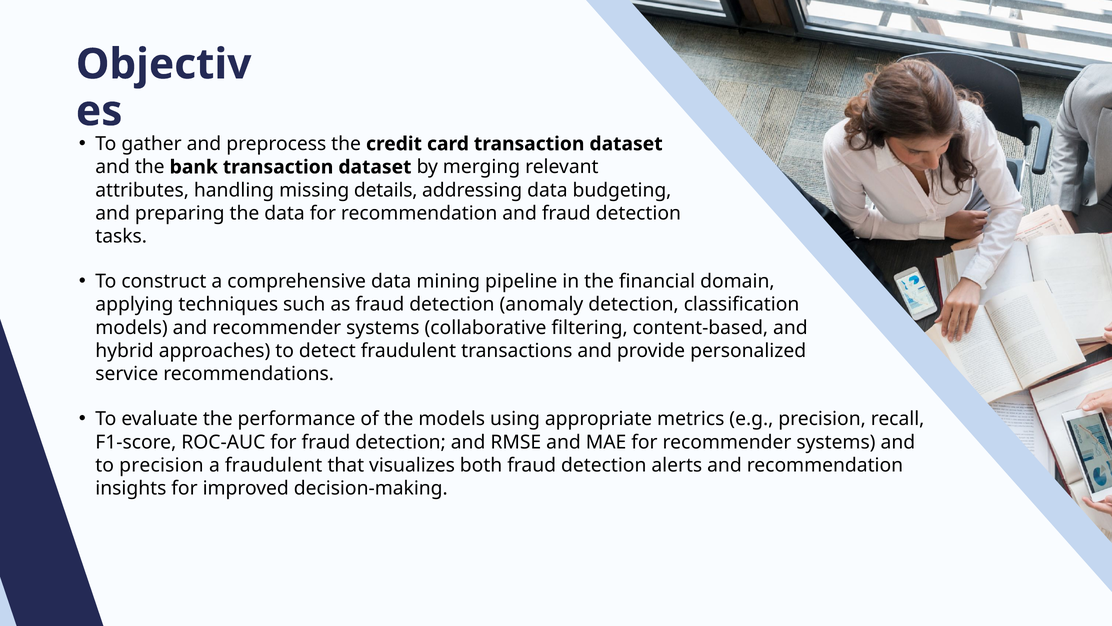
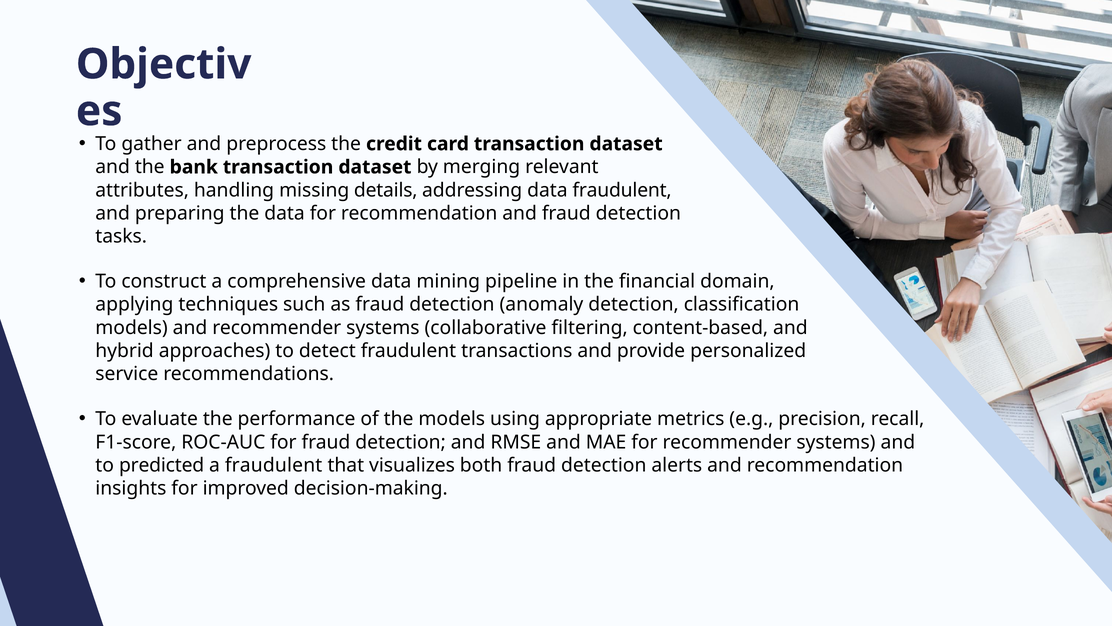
data budgeting: budgeting -> fraudulent (622, 190)
to precision: precision -> predicted (162, 465)
